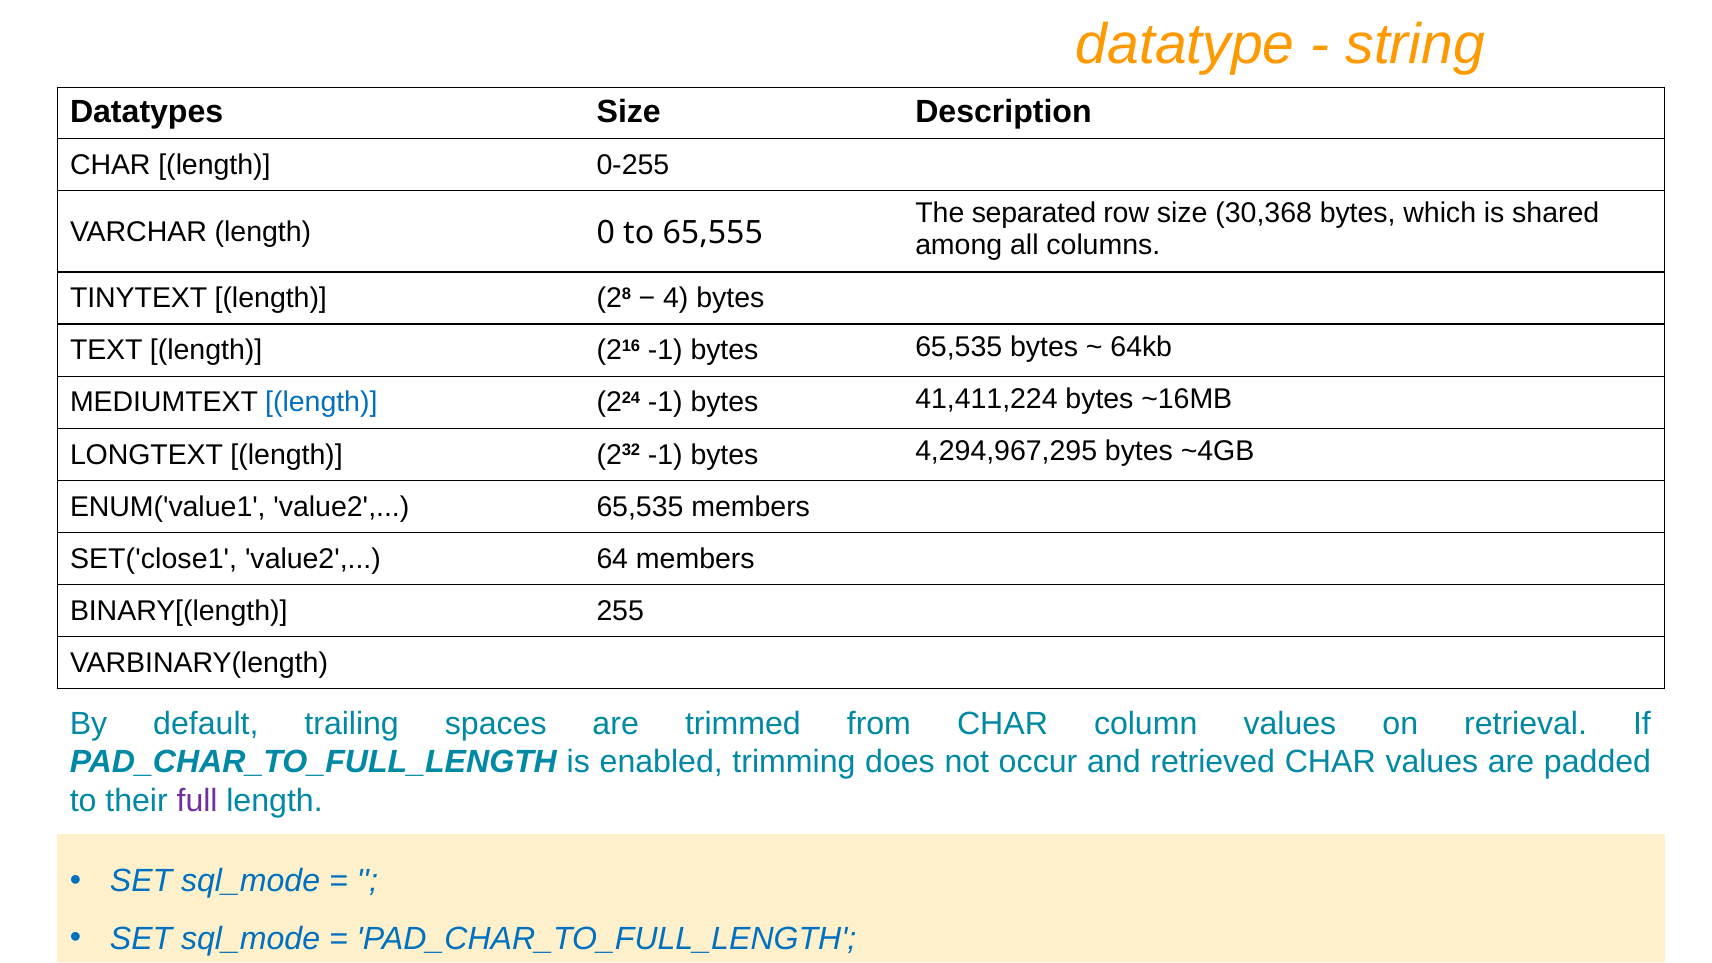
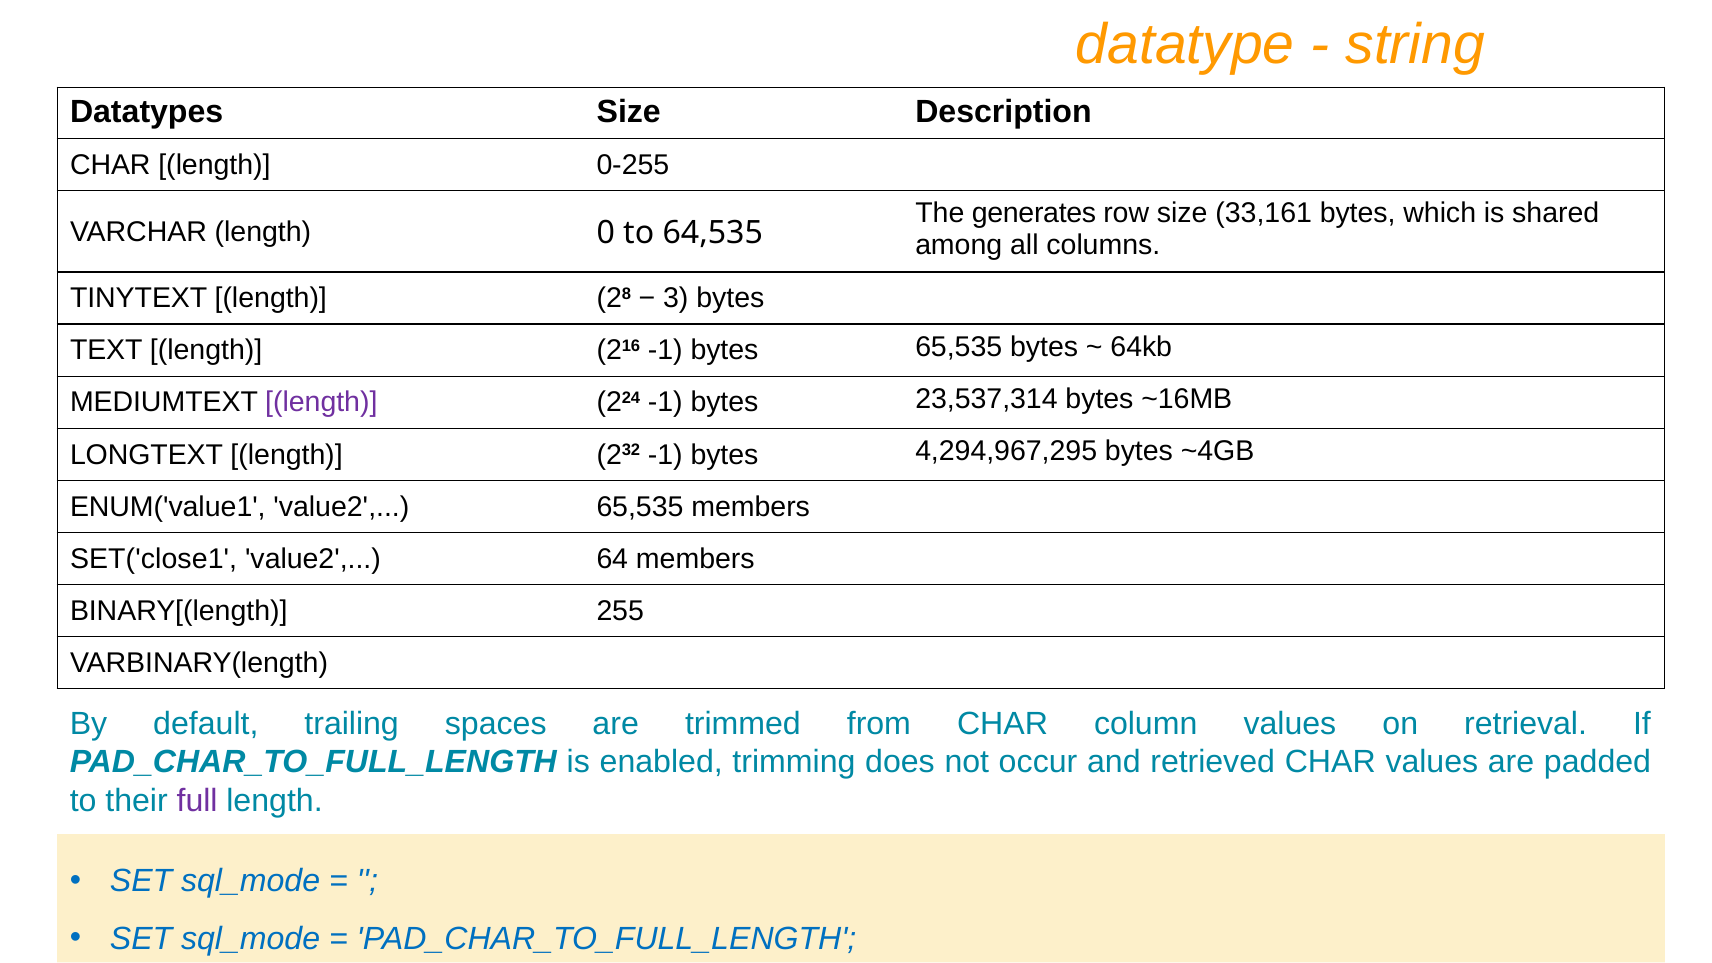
separated: separated -> generates (1034, 213)
30,368: 30,368 -> 33,161 (1264, 213)
65,555: 65,555 -> 64,535 (713, 233)
4: 4 -> 3 (676, 298)
length colour: blue -> purple (321, 403)
41,411,224: 41,411,224 -> 23,537,314 (986, 399)
